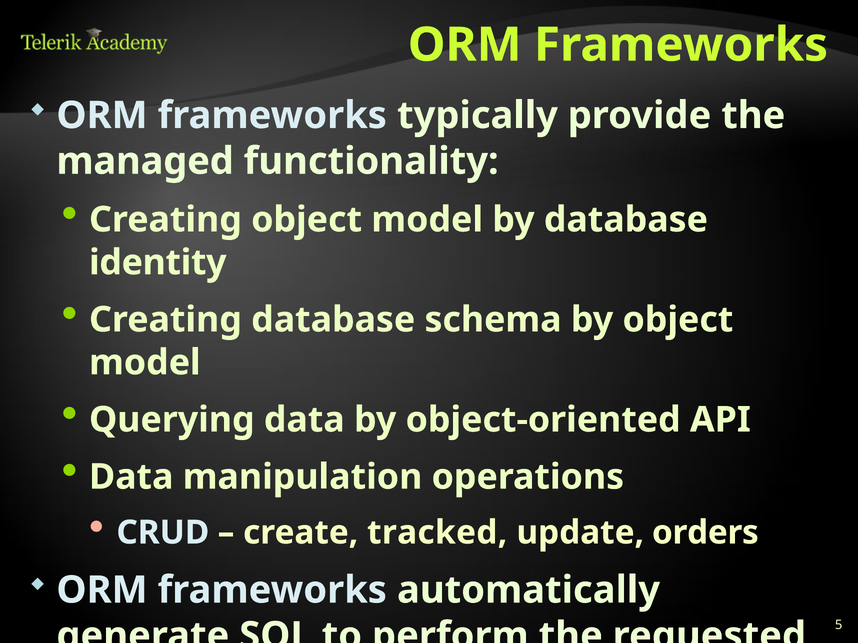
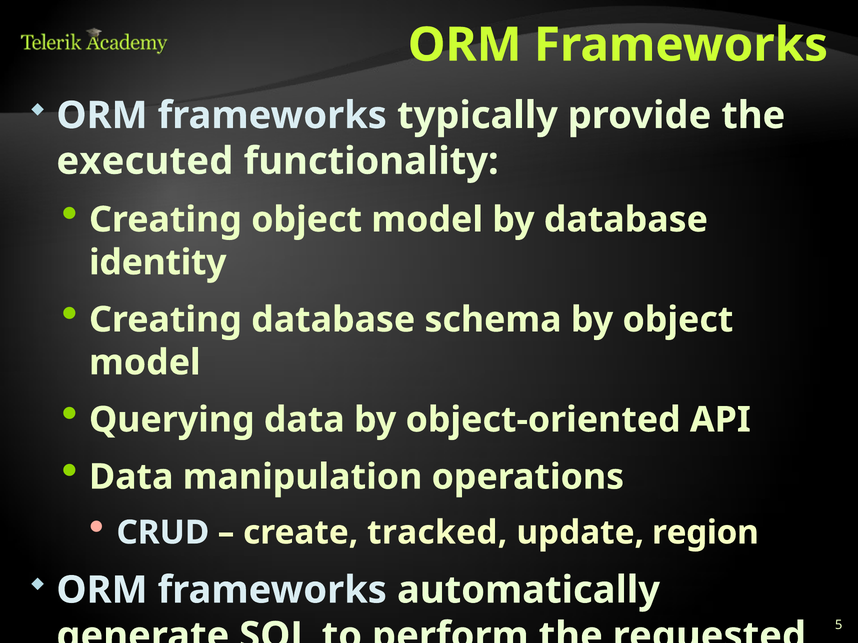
managed: managed -> executed (145, 161)
orders: orders -> region (705, 533)
